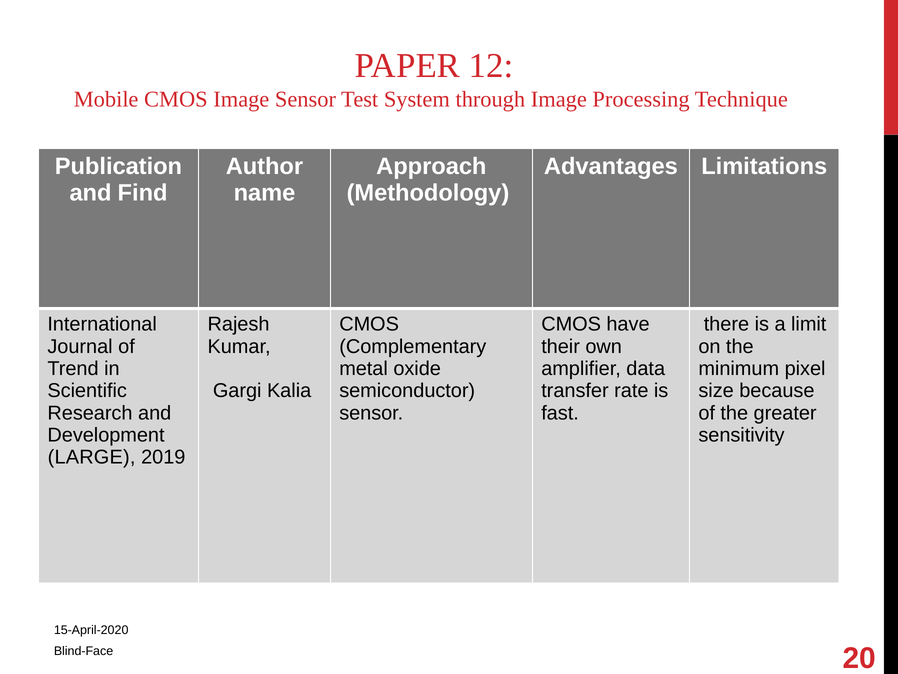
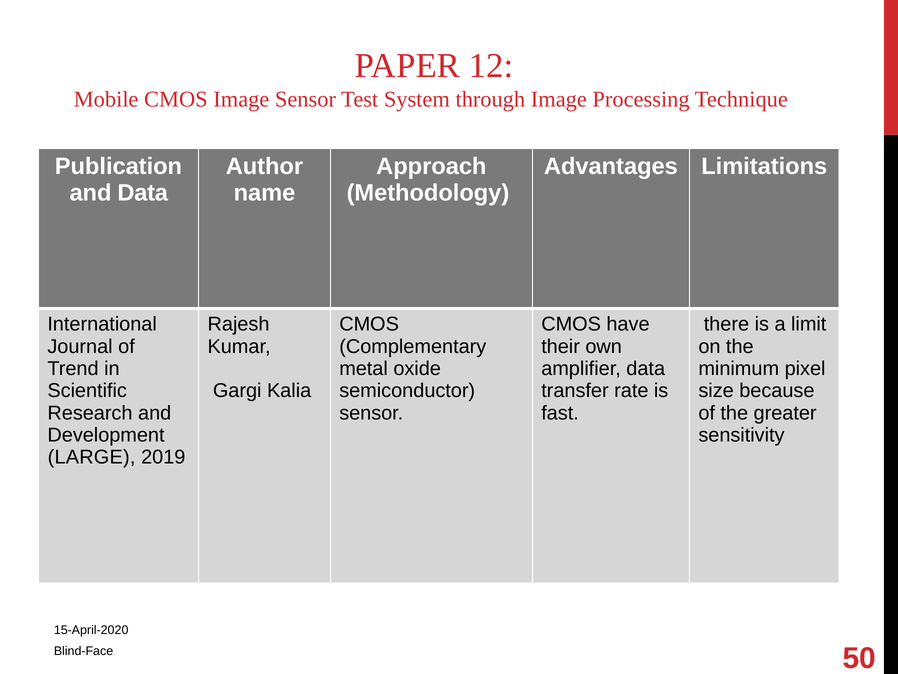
and Find: Find -> Data (143, 193)
20: 20 -> 50 (859, 658)
